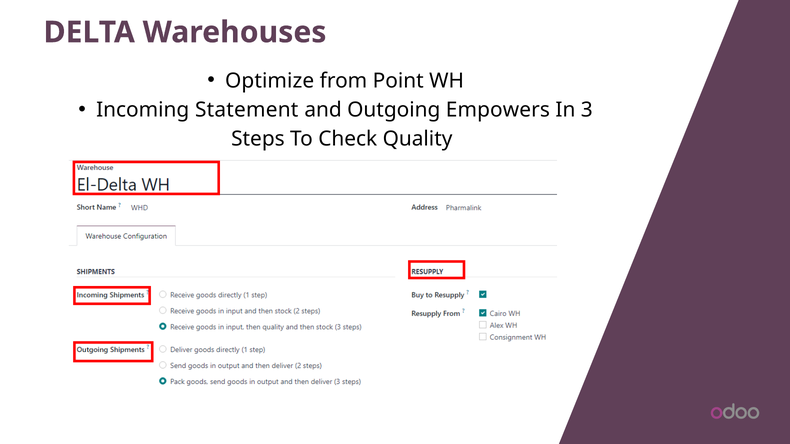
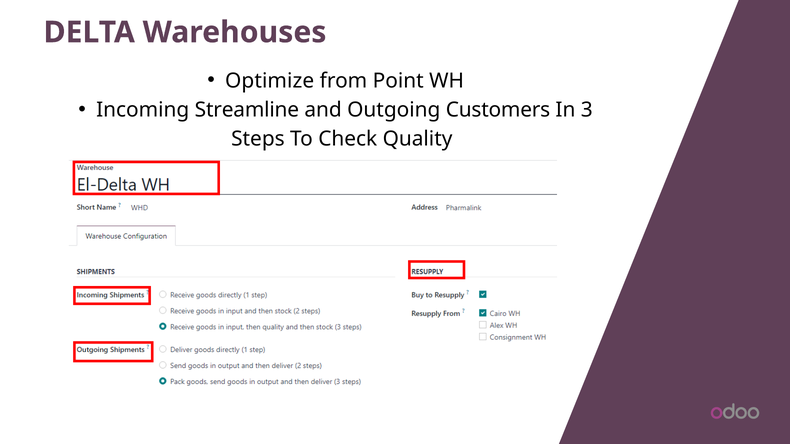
Statement: Statement -> Streamline (247, 110)
Empowers: Empowers -> Customers (498, 110)
